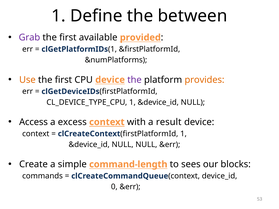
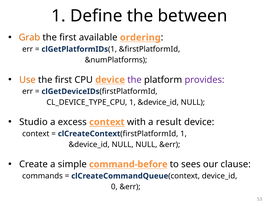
Grab colour: purple -> orange (29, 38)
provided: provided -> ordering (140, 38)
provides colour: orange -> purple (204, 80)
Access: Access -> Studio (33, 122)
command-length: command-length -> command-before (128, 165)
blocks: blocks -> clause (236, 165)
